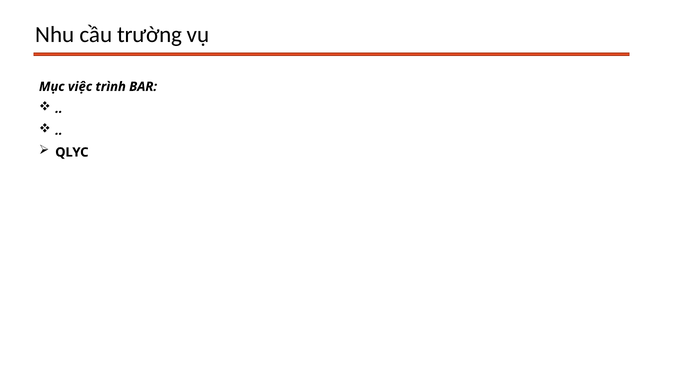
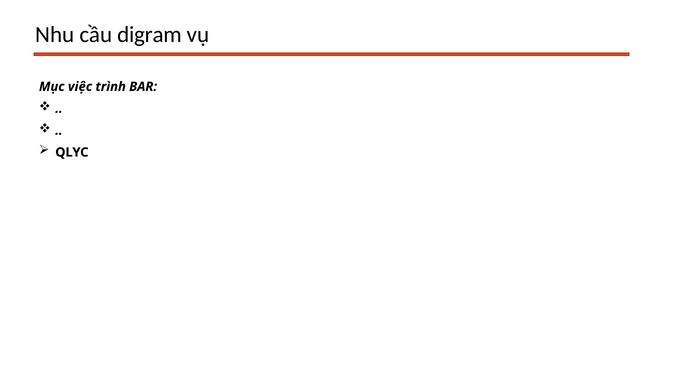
trường: trường -> digram (149, 35)
